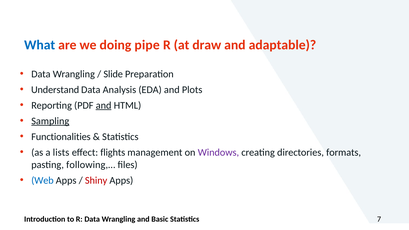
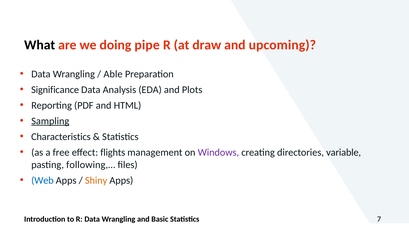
What colour: blue -> black (40, 45)
adaptable: adaptable -> upcoming (282, 45)
Slide: Slide -> Able (113, 74)
Understand: Understand -> Significance (55, 90)
and underline: present -> none (104, 105)
Functionalities: Functionalities -> Characteristics (61, 137)
lists: lists -> free (61, 152)
formats: formats -> variable (344, 152)
Shiny colour: red -> orange (96, 180)
